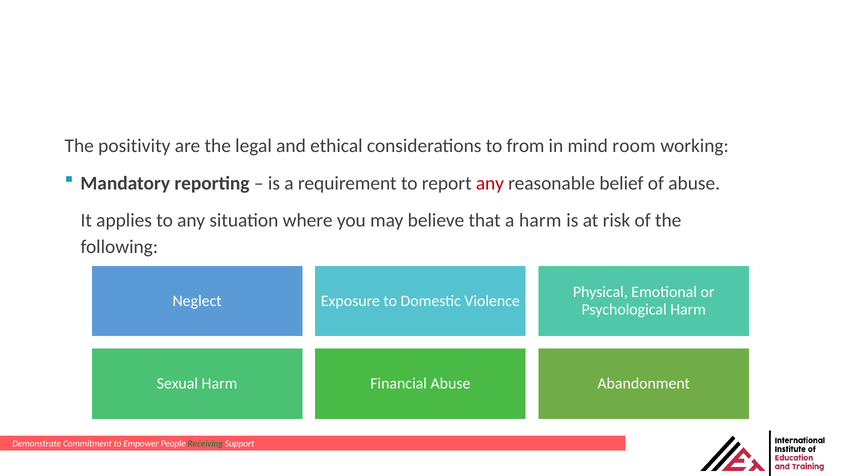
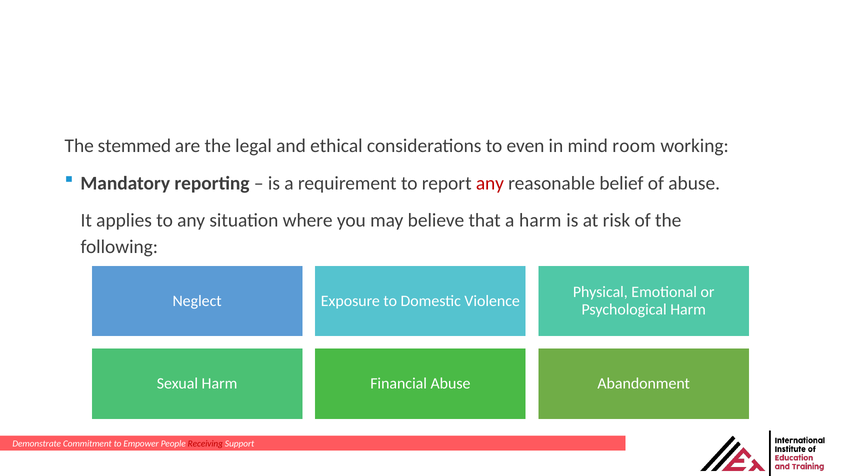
positivity: positivity -> stemmed (134, 146)
from: from -> even (526, 146)
Receiving colour: green -> red (205, 444)
